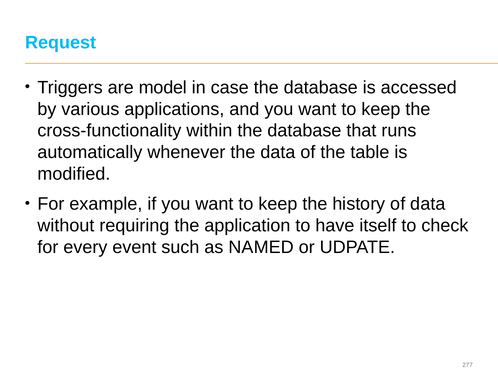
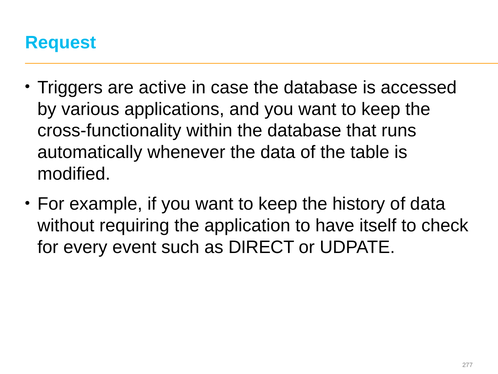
model: model -> active (163, 87)
NAMED: NAMED -> DIRECT (261, 247)
